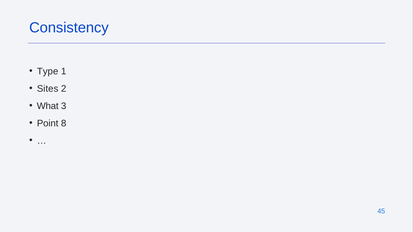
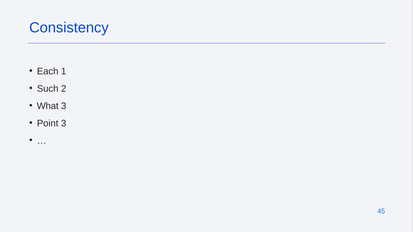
Type: Type -> Each (48, 71)
Sites: Sites -> Such (48, 89)
Point 8: 8 -> 3 (64, 123)
